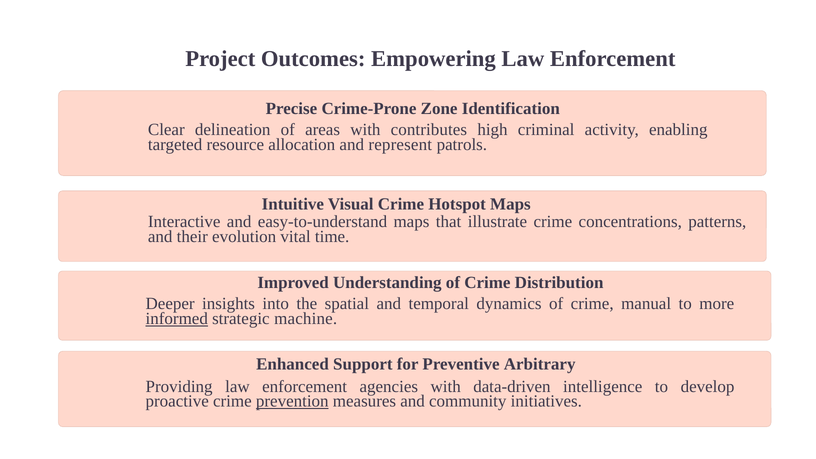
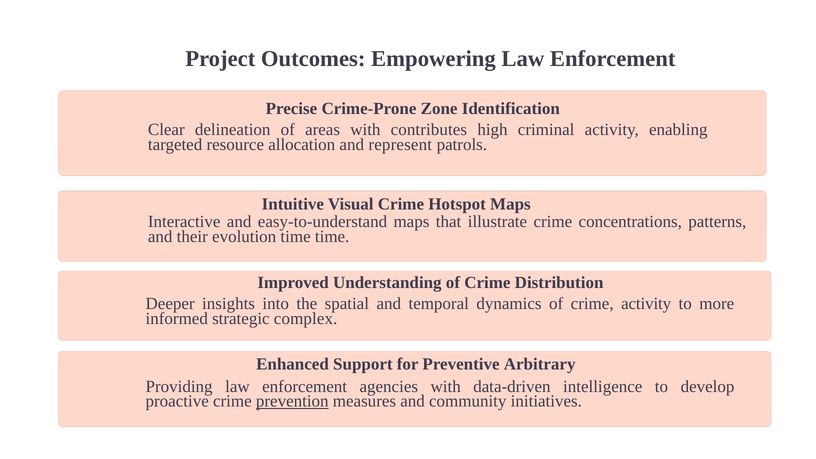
evolution vital: vital -> time (296, 237)
crime manual: manual -> activity (646, 304)
informed underline: present -> none (177, 319)
machine: machine -> complex (306, 319)
